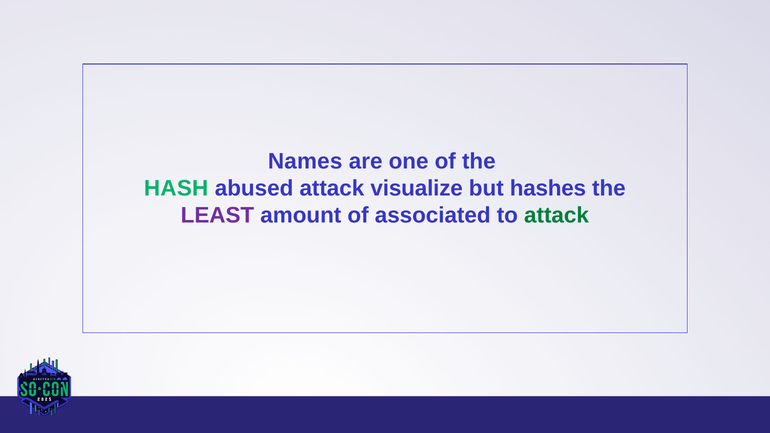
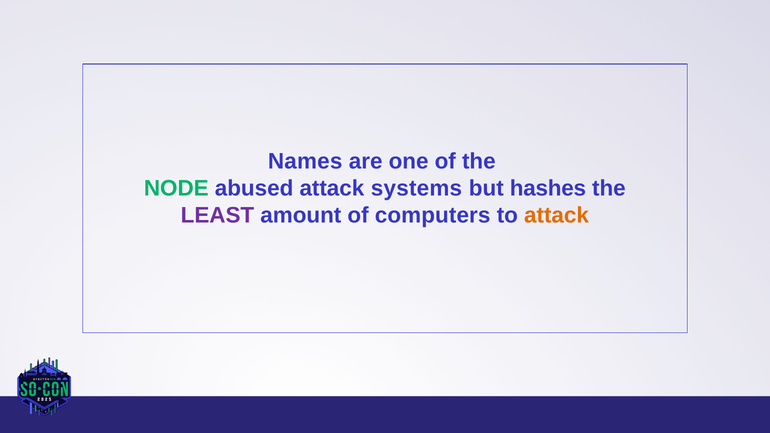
HASH: HASH -> NODE (176, 188)
visualize: visualize -> systems (416, 188)
associated: associated -> computers (433, 215)
attack colour: green -> orange (557, 215)
